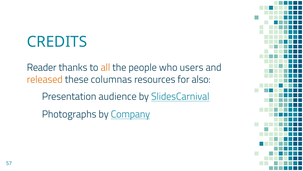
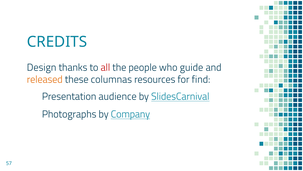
Reader: Reader -> Design (42, 67)
all colour: orange -> red (105, 67)
users: users -> guide (192, 67)
also: also -> find (201, 79)
